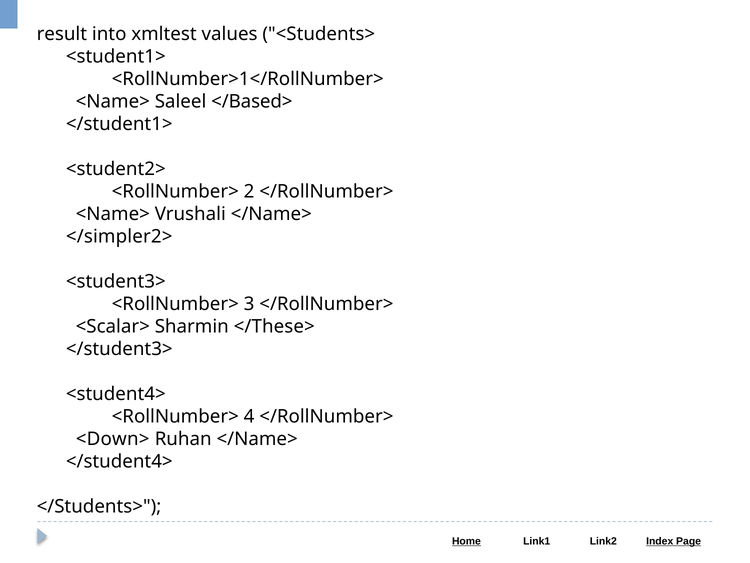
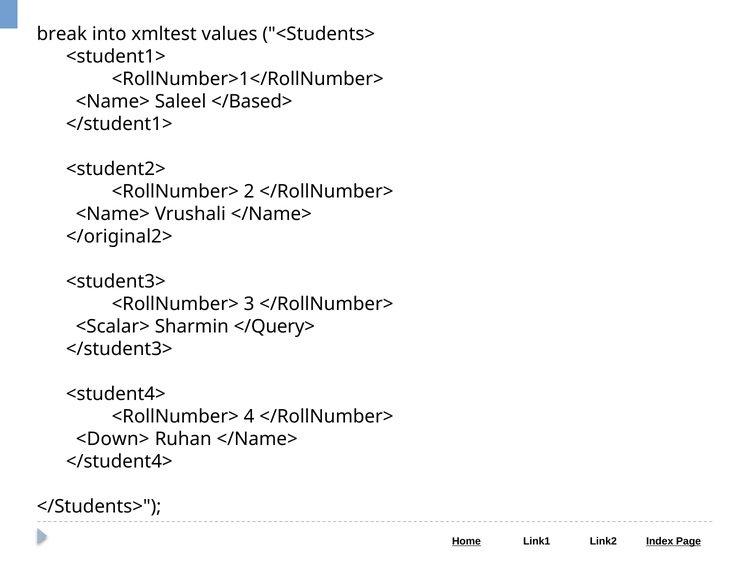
result: result -> break (62, 34)
</simpler2>: </simpler2> -> </original2> (119, 236)
</These>: </These> -> </Query> (274, 326)
